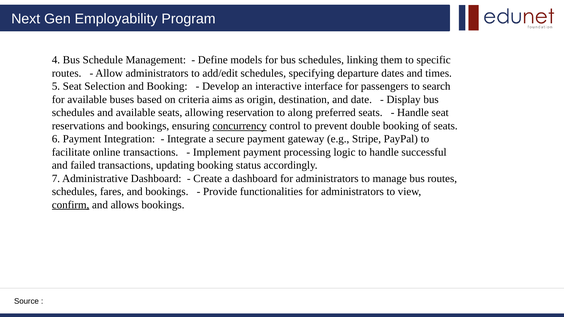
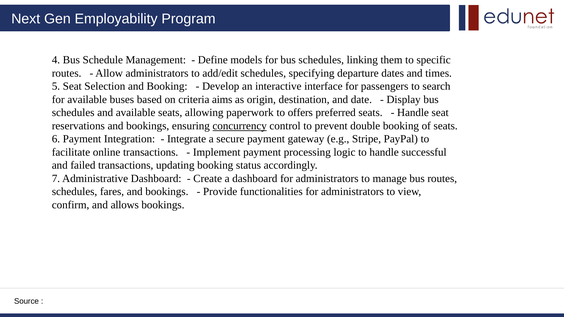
reservation: reservation -> paperwork (250, 113)
along: along -> offers (300, 113)
confirm underline: present -> none (71, 205)
